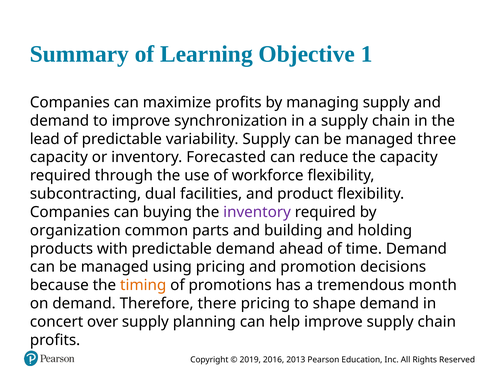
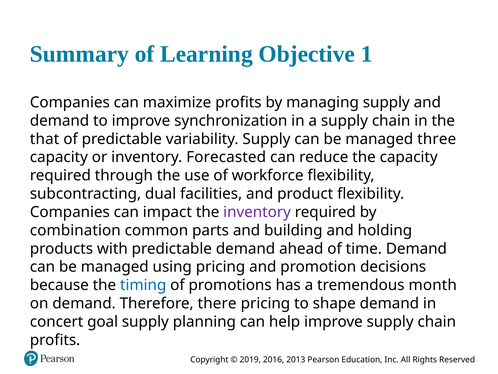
lead: lead -> that (45, 139)
buying: buying -> impact (167, 212)
organization: organization -> combination (75, 230)
timing colour: orange -> blue (143, 285)
over: over -> goal (103, 321)
